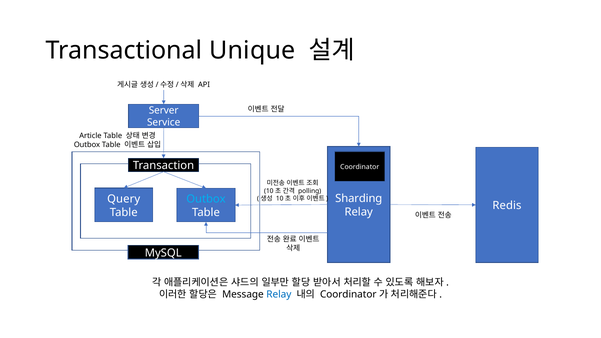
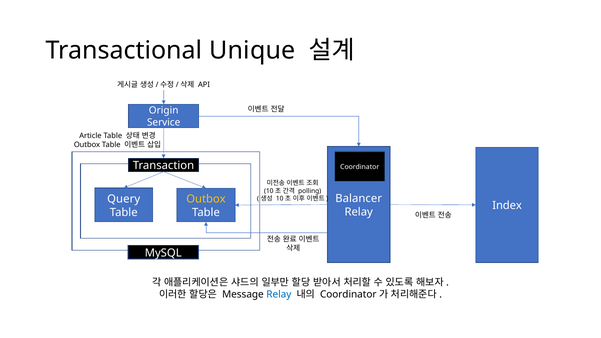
Server: Server -> Origin (164, 111)
Sharding: Sharding -> Balancer (359, 199)
Outbox colour: light blue -> yellow (206, 199)
Redis: Redis -> Index (507, 206)
